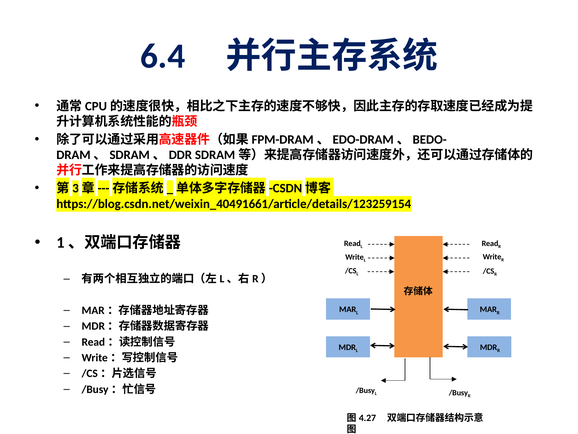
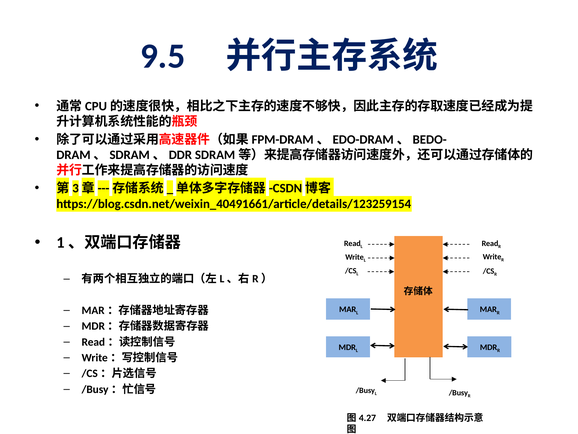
6.4: 6.4 -> 9.5 (163, 56)
